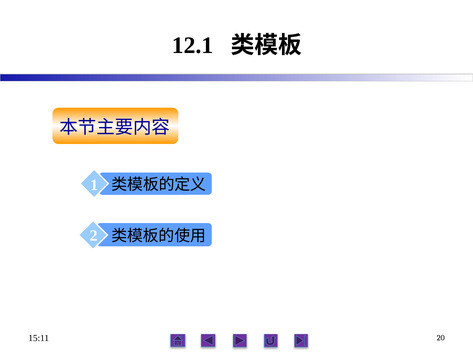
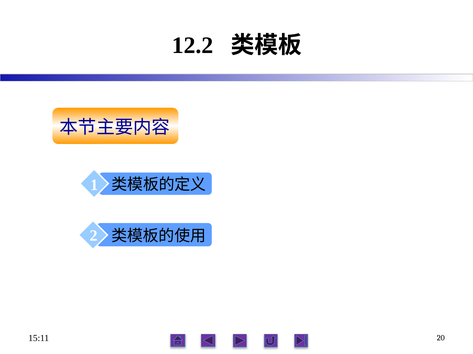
12.1: 12.1 -> 12.2 (193, 45)
